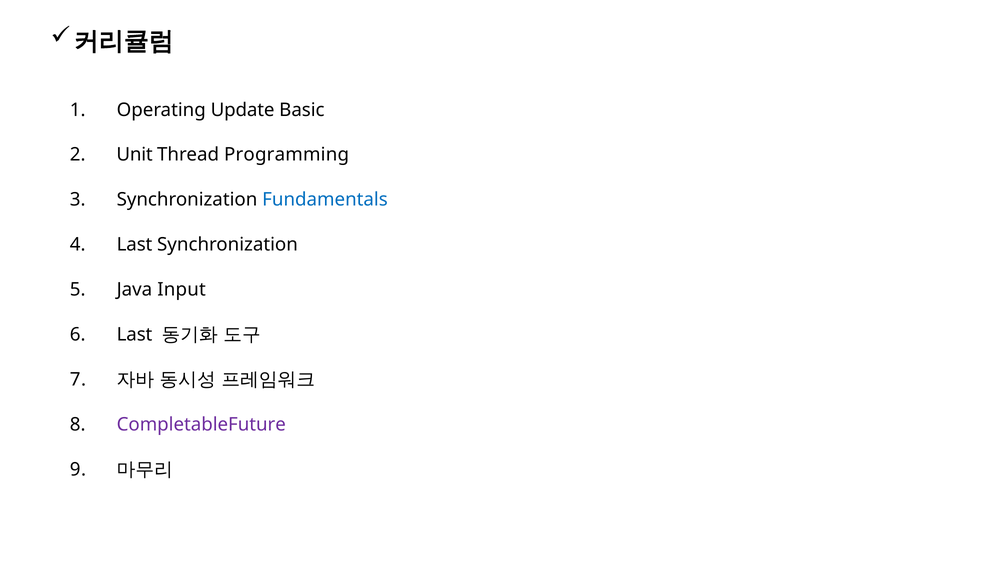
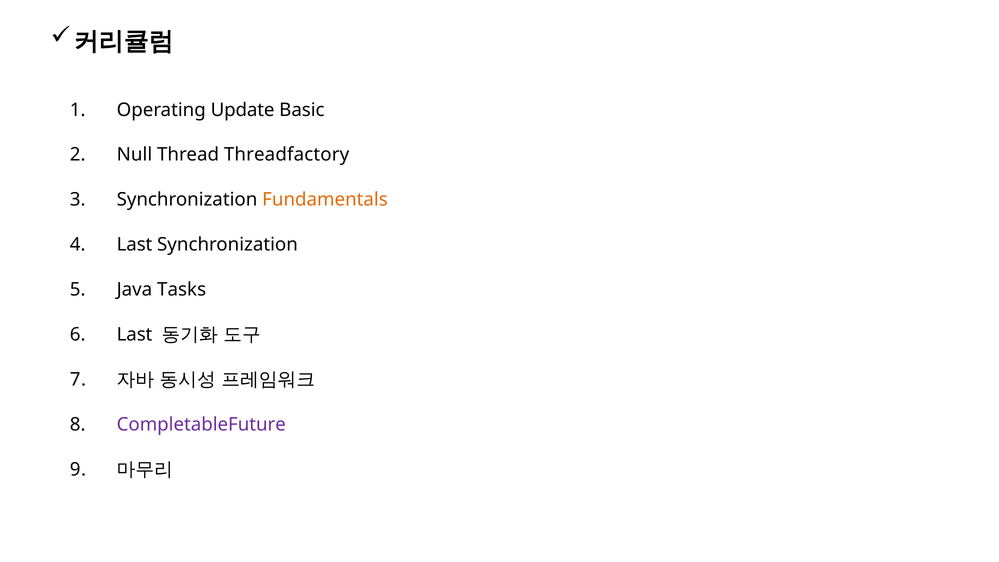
Unit: Unit -> Null (134, 155)
Programming: Programming -> Threadfactory (287, 155)
Fundamentals colour: blue -> orange (325, 200)
Input: Input -> Tasks (182, 290)
